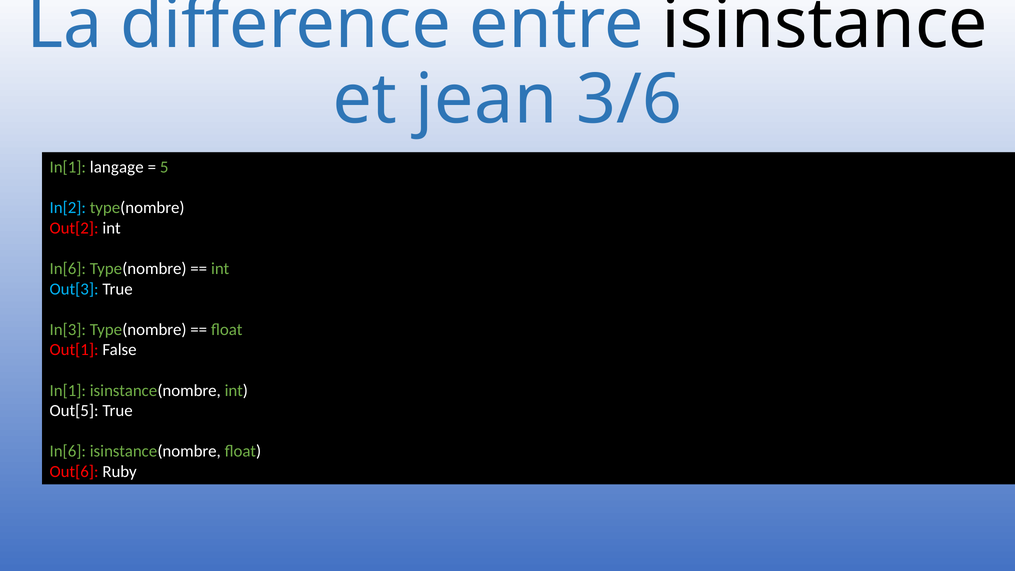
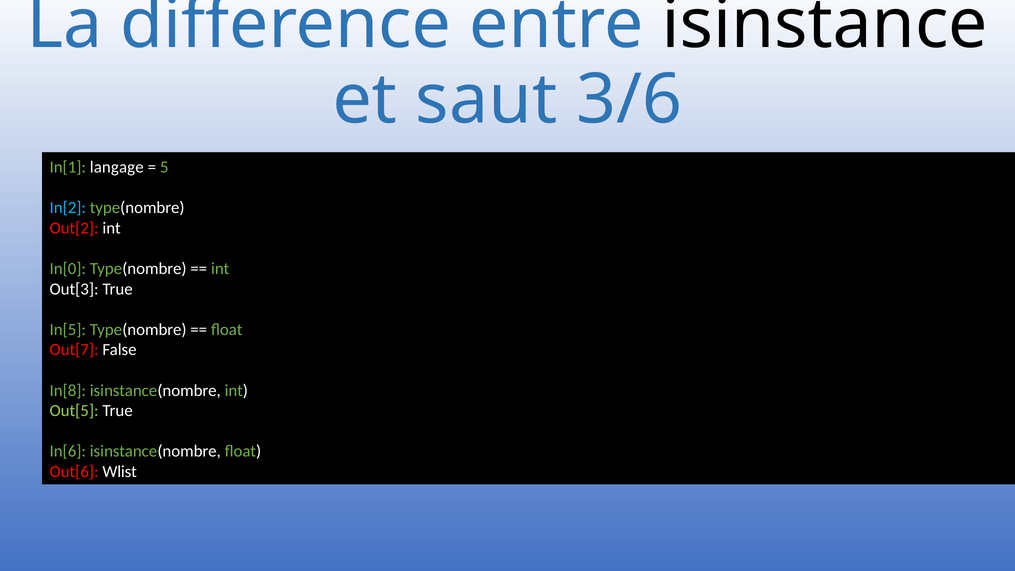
jean: jean -> saut (486, 100)
In[6: In[6 -> In[0 (68, 269)
Out[3 colour: light blue -> white (74, 289)
In[3: In[3 -> In[5 (68, 330)
Out[1: Out[1 -> Out[7 (74, 350)
In[1: In[1 -> In[8 (68, 390)
Out[5 colour: white -> light green (74, 411)
Ruby: Ruby -> Wlist (120, 472)
